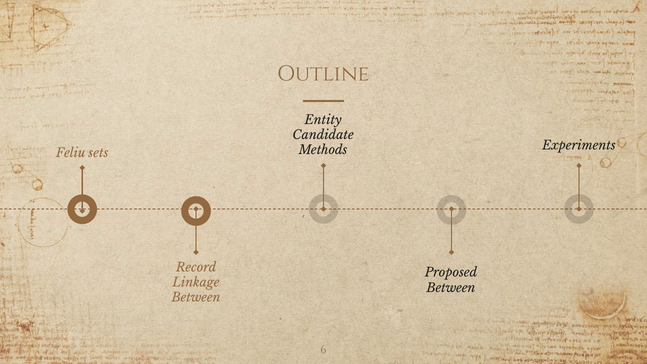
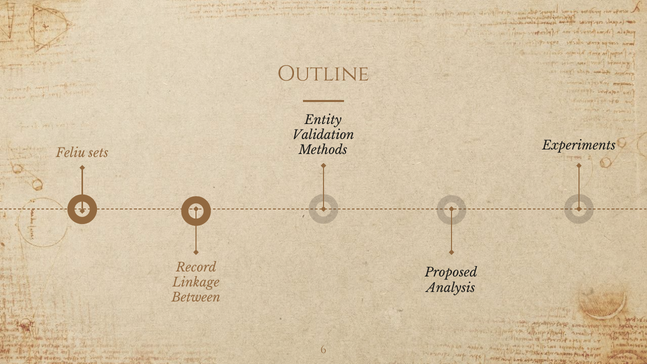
Candidate: Candidate -> Validation (323, 135)
Between: Between -> Analysis (451, 288)
